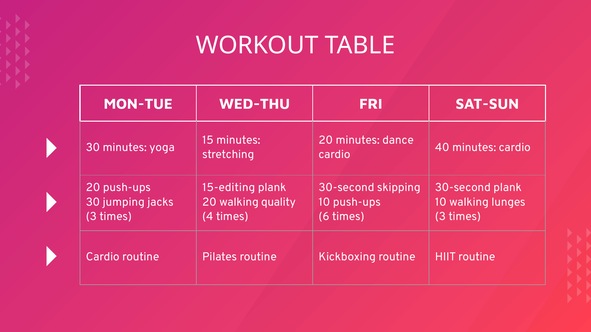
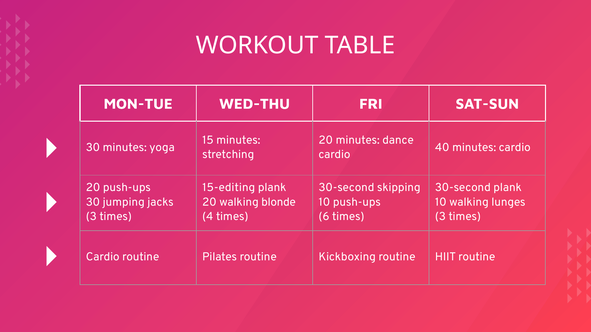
quality: quality -> blonde (278, 202)
